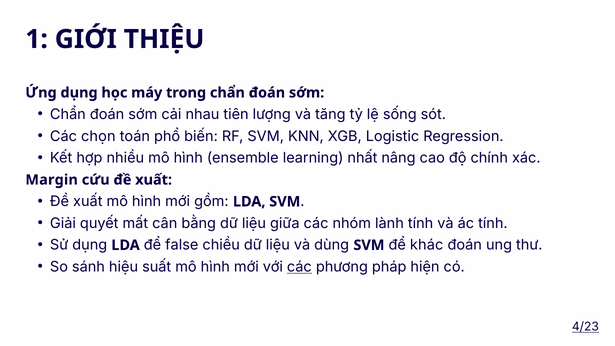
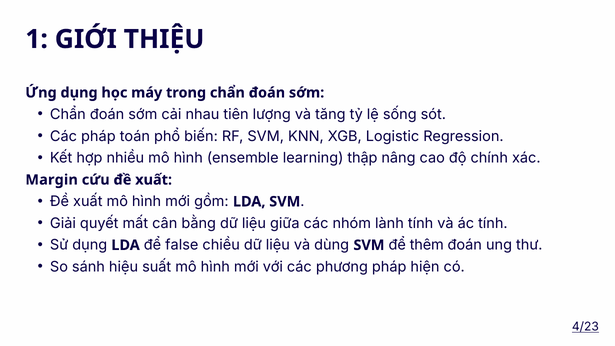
Các chọn: chọn -> pháp (98, 136)
nhất: nhất -> thập (362, 158)
khác: khác -> thêm (427, 245)
các underline: present -> none (299, 267)
